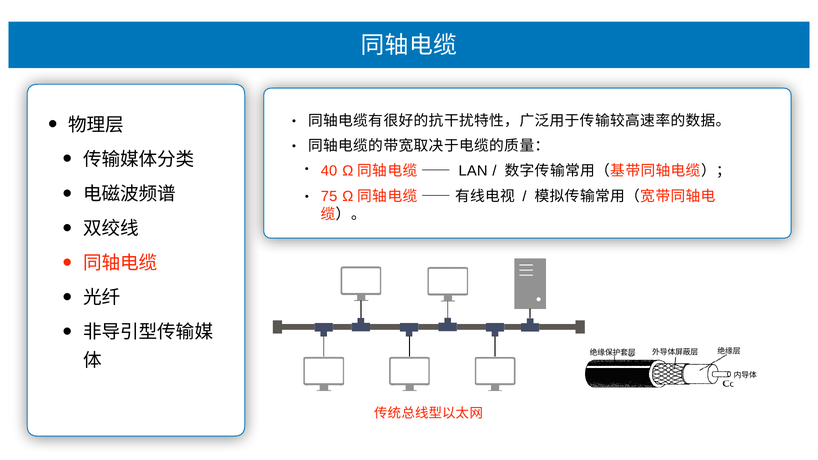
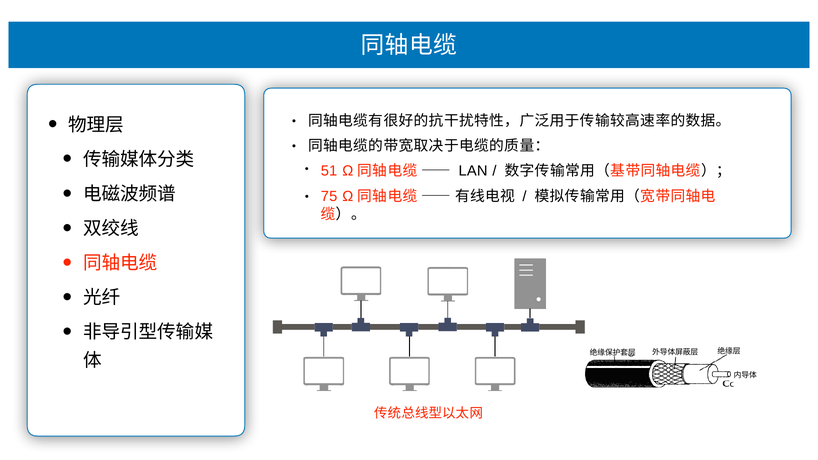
40: 40 -> 51 (329, 171)
